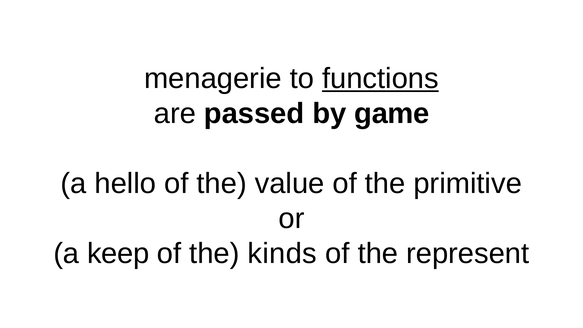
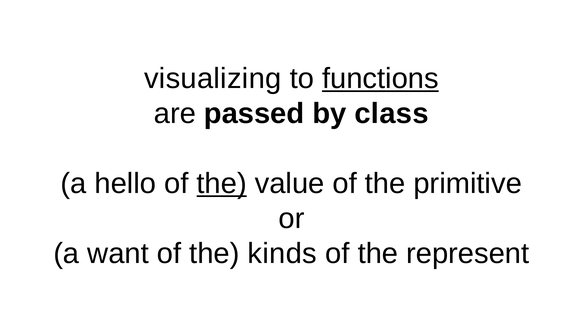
menagerie: menagerie -> visualizing (213, 79)
game: game -> class (392, 114)
the underline: none -> present (222, 183)
keep: keep -> want (118, 253)
